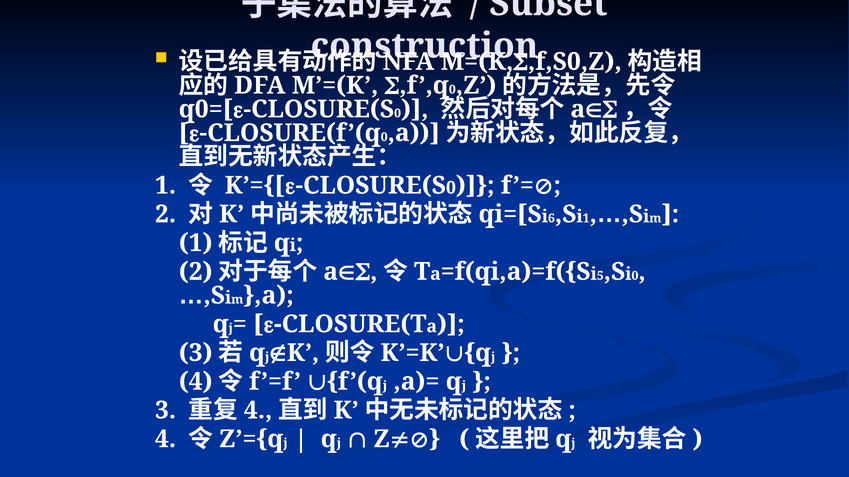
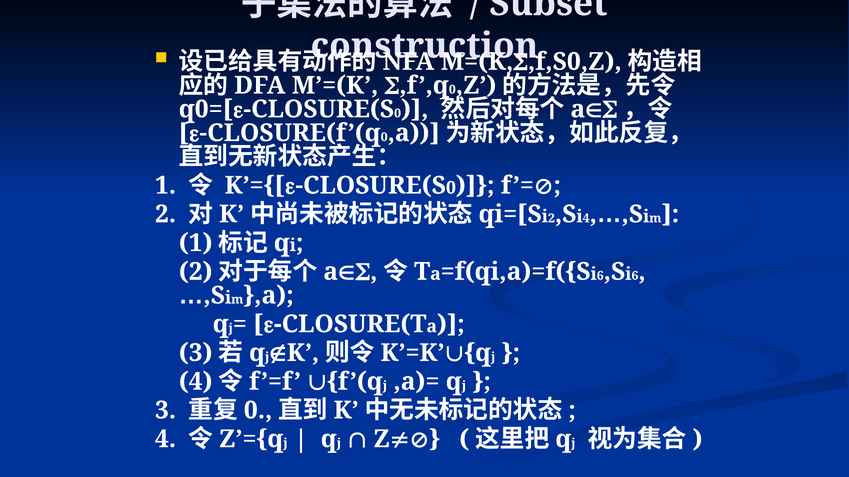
6: 6 -> 2 (551, 218)
1: 1 -> 4 (586, 218)
5: 5 -> 6 (600, 276)
0: 0 -> 6 (635, 276)
4: 4 -> 0 (258, 411)
